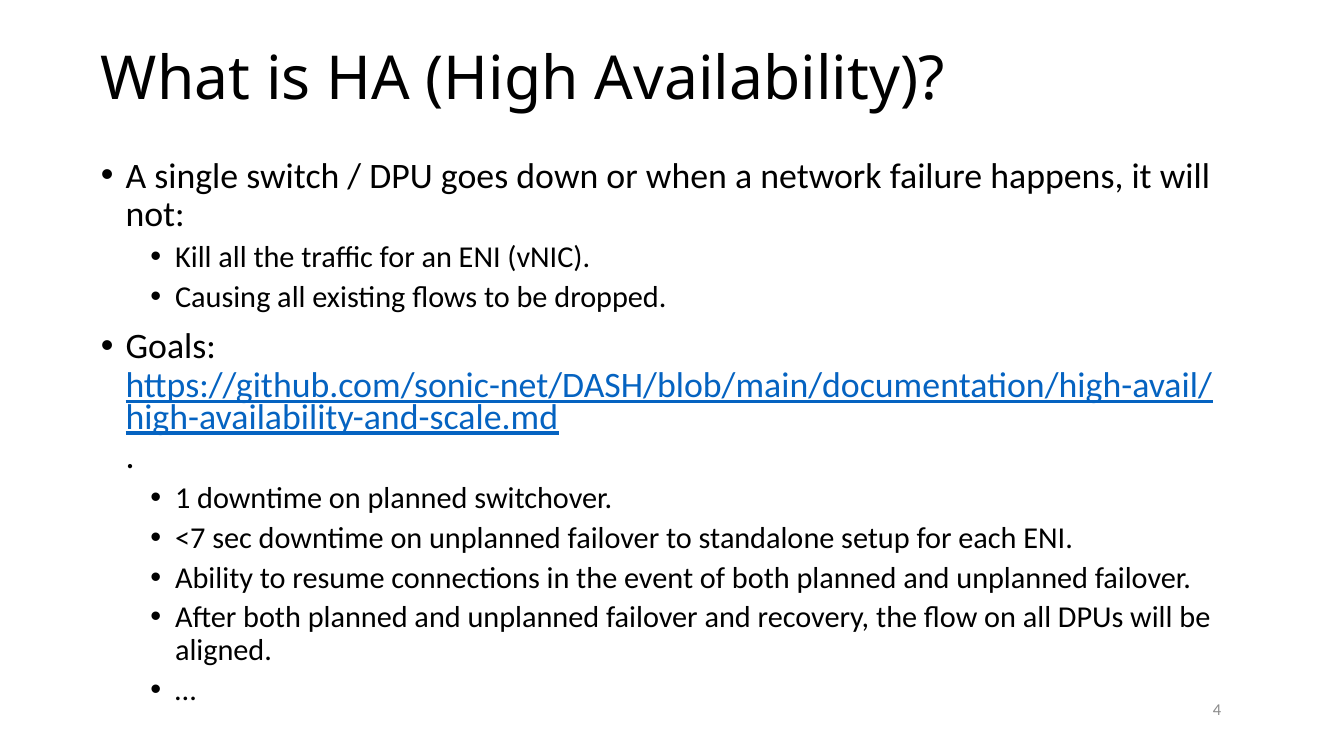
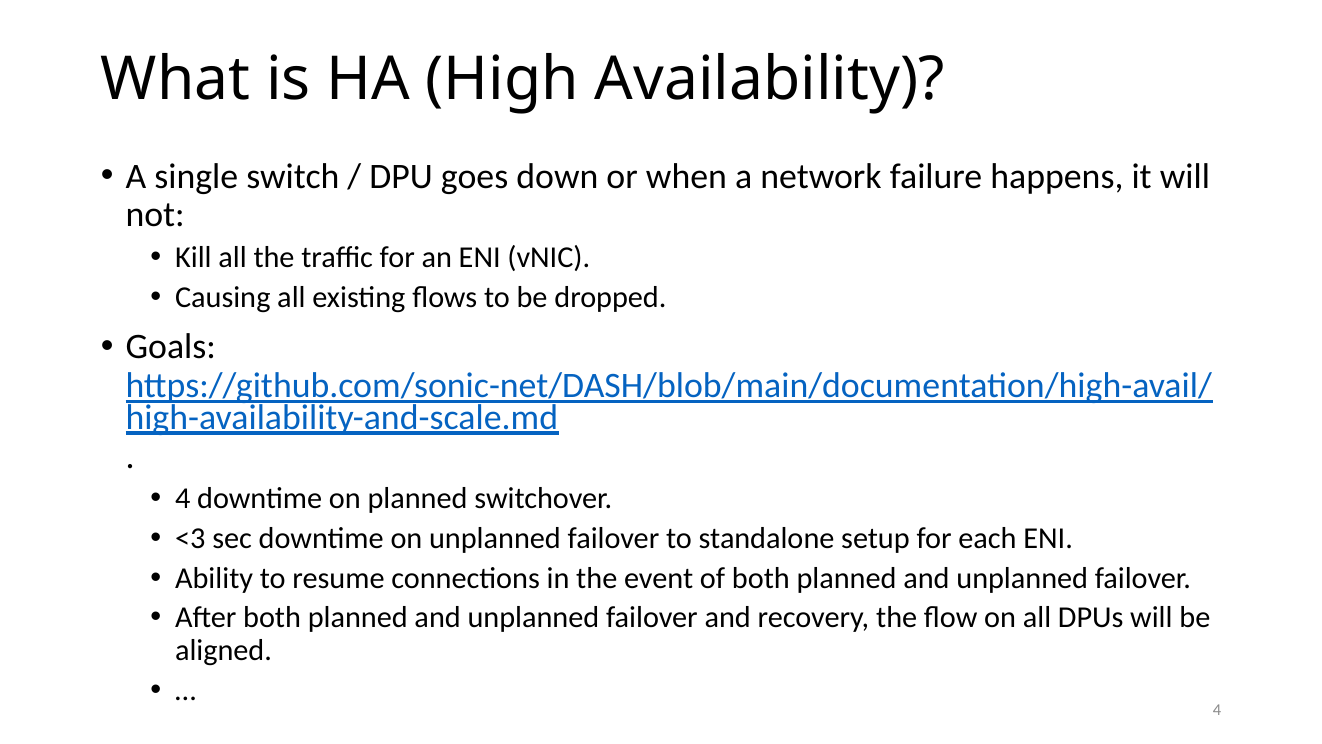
1: 1 -> 4 (183, 499)
<7: <7 -> <3 (190, 538)
